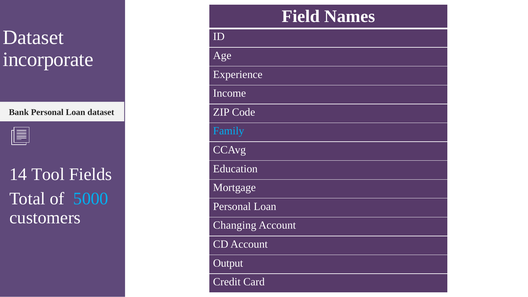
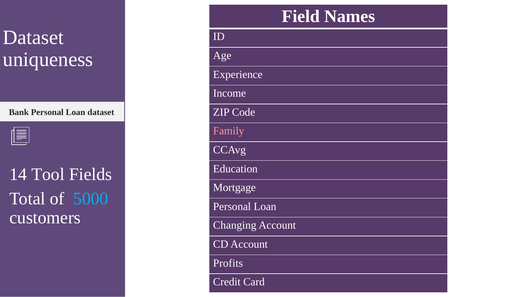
incorporate: incorporate -> uniqueness (48, 59)
Family colour: light blue -> pink (229, 131)
Output: Output -> Profits (228, 263)
